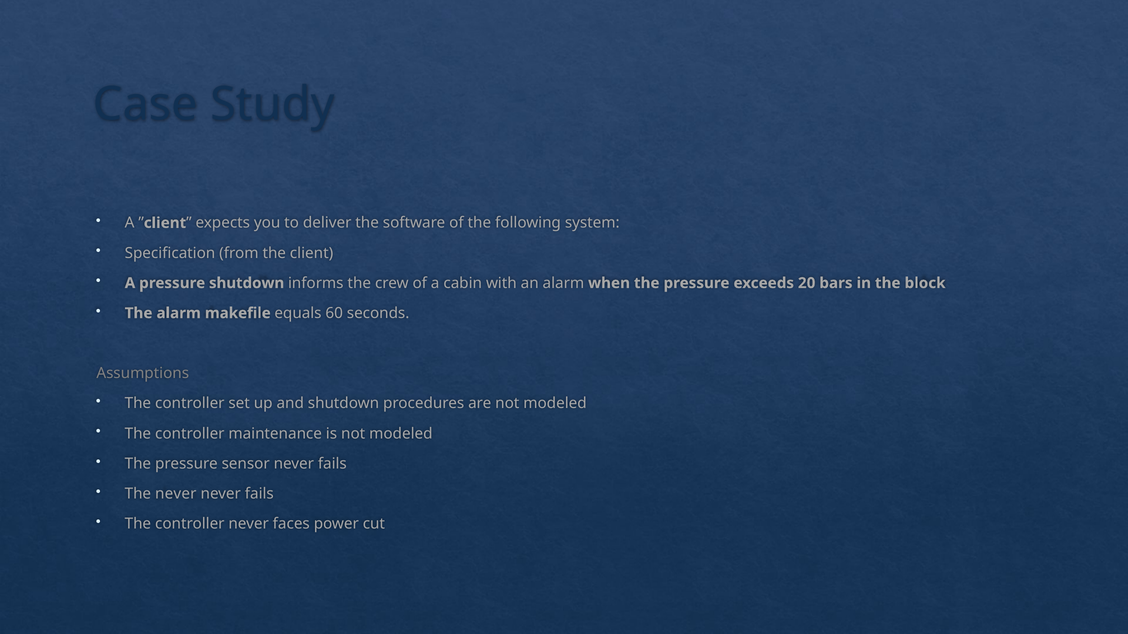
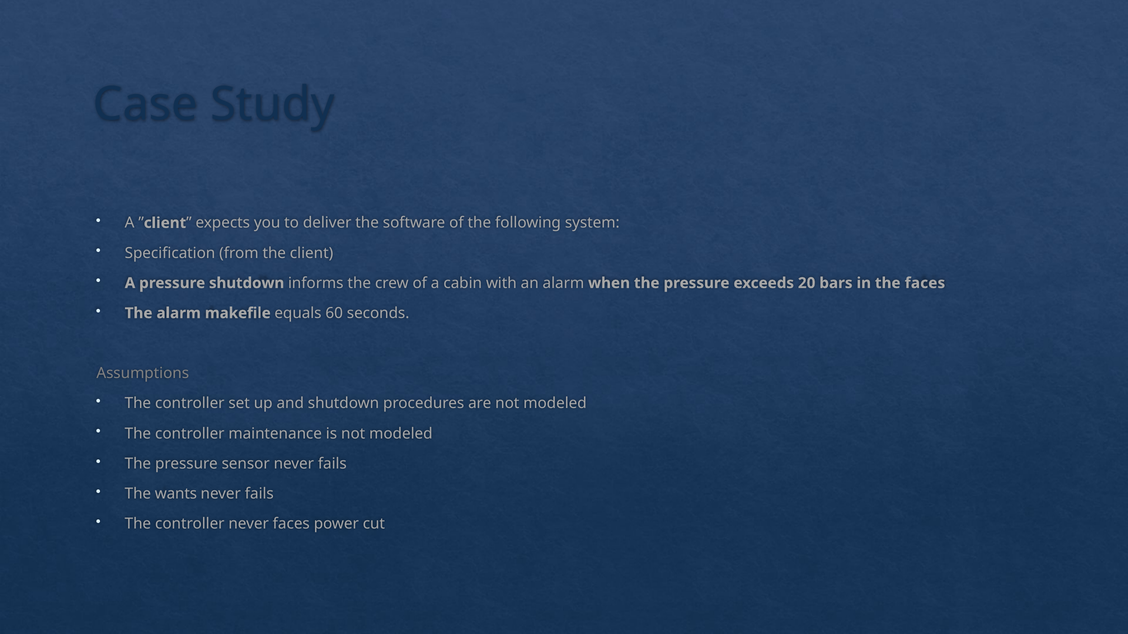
the block: block -> faces (925, 283)
The never: never -> wants (176, 494)
